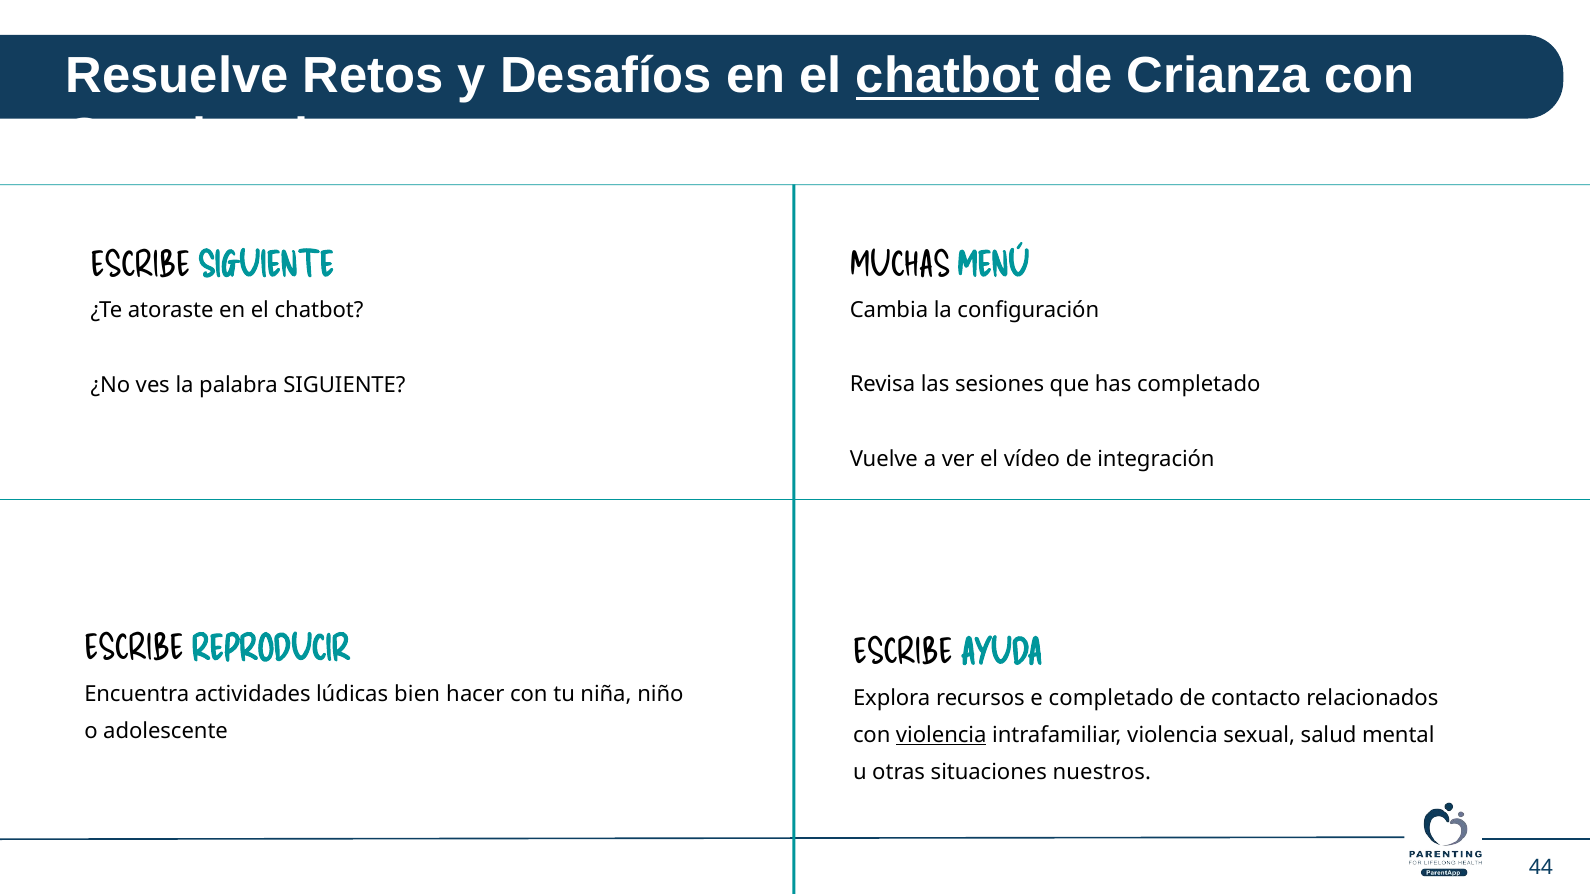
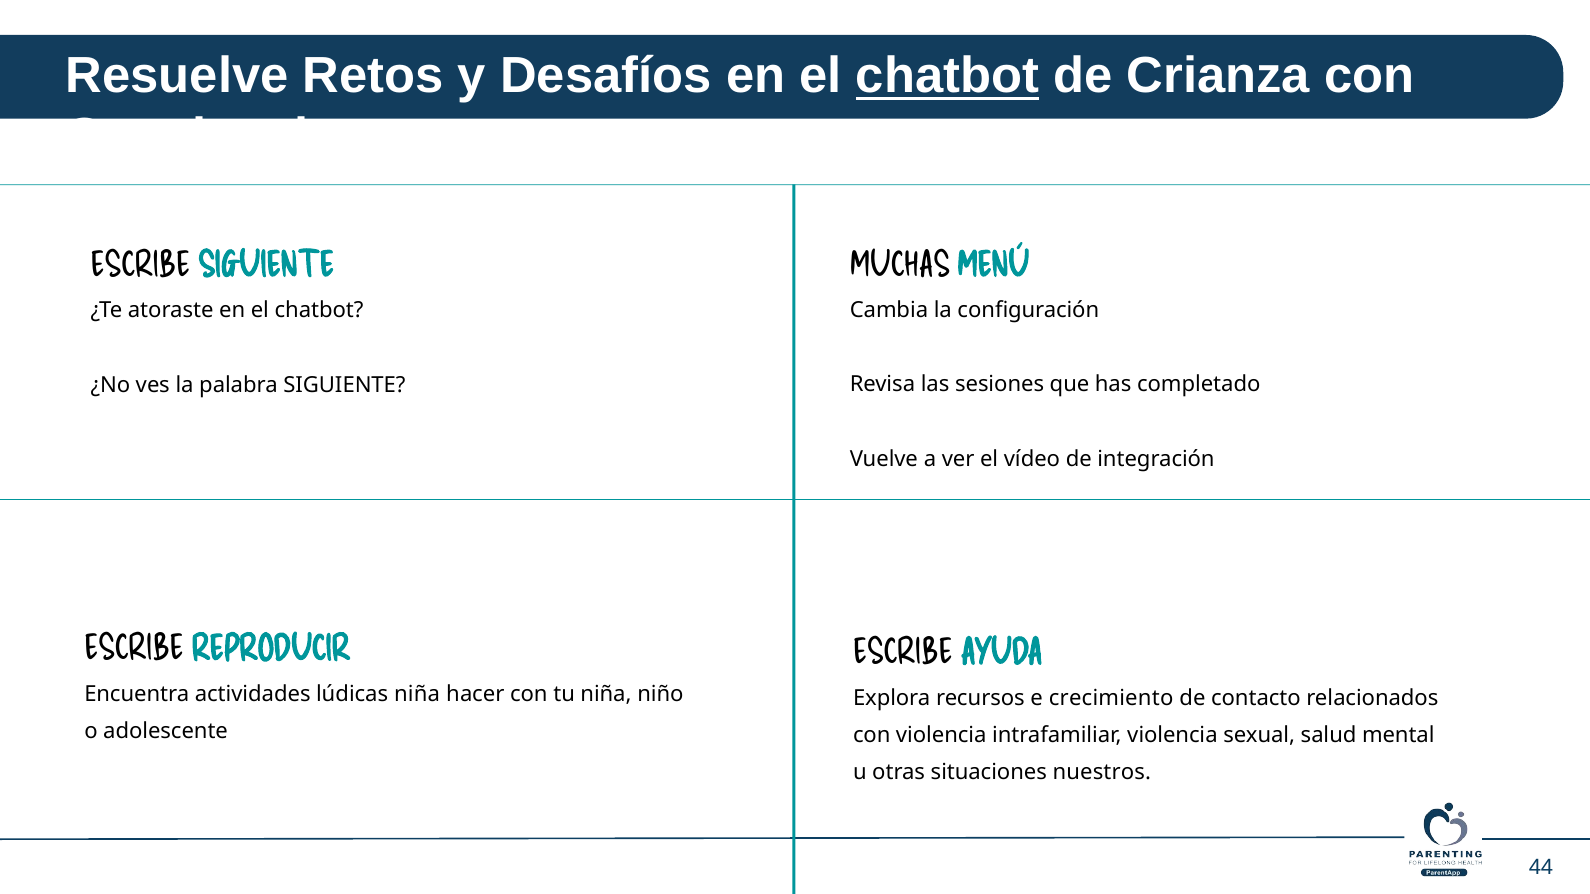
lúdicas bien: bien -> niña (417, 694)
e completado: completado -> crecimiento (1111, 698)
violencia underline: present -> none (941, 735)
